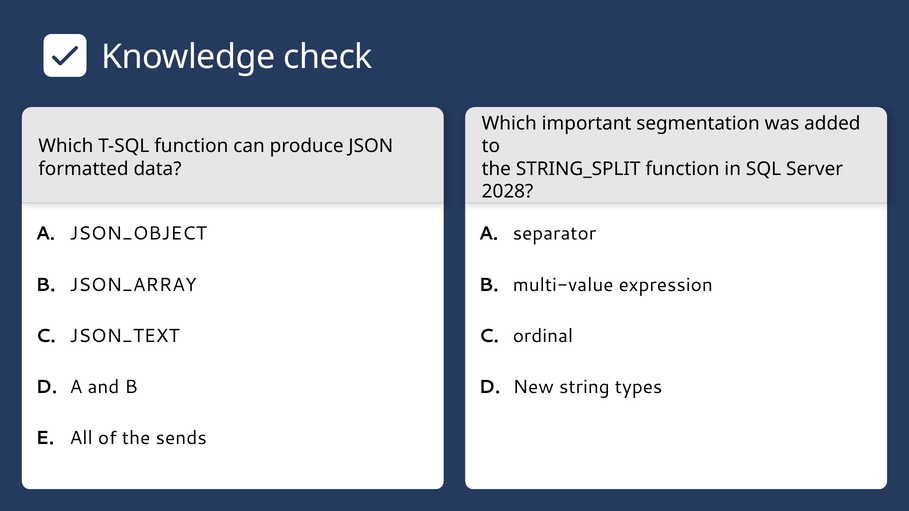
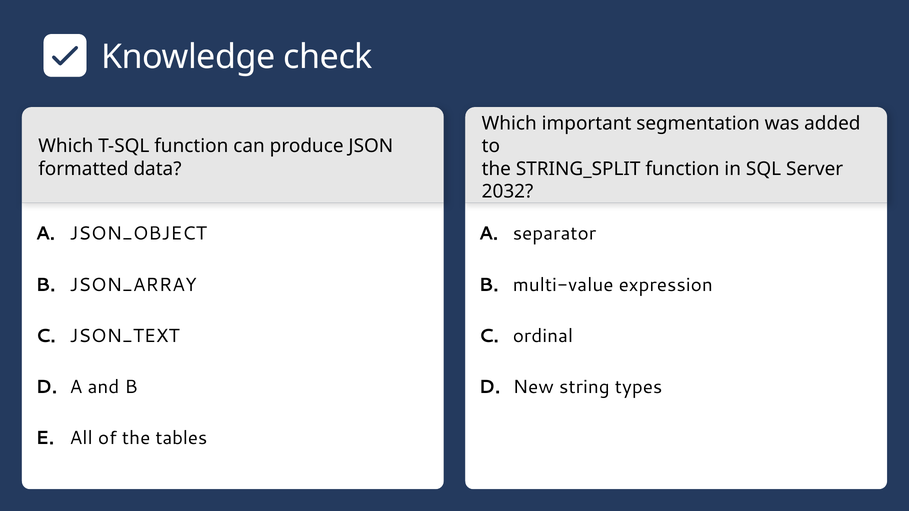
2028: 2028 -> 2032 (508, 192)
sends: sends -> tables (181, 438)
